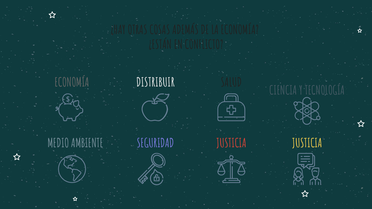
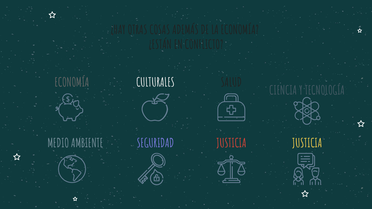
DISTRIBUIR: DISTRIBUIR -> CULTURALES (156, 83)
